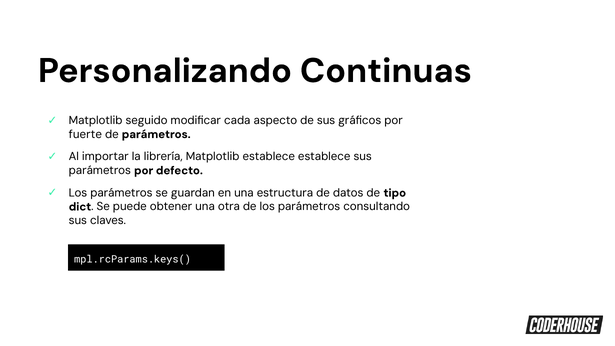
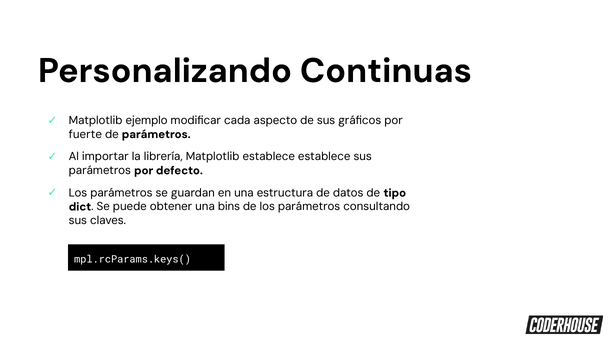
seguido: seguido -> ejemplo (147, 120)
otra: otra -> bins (229, 207)
